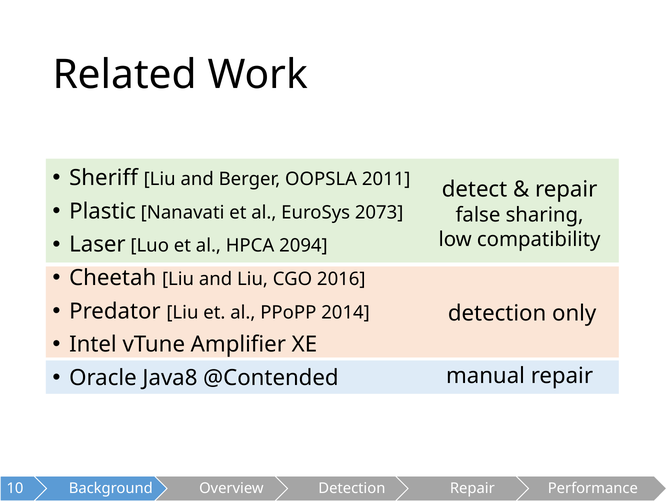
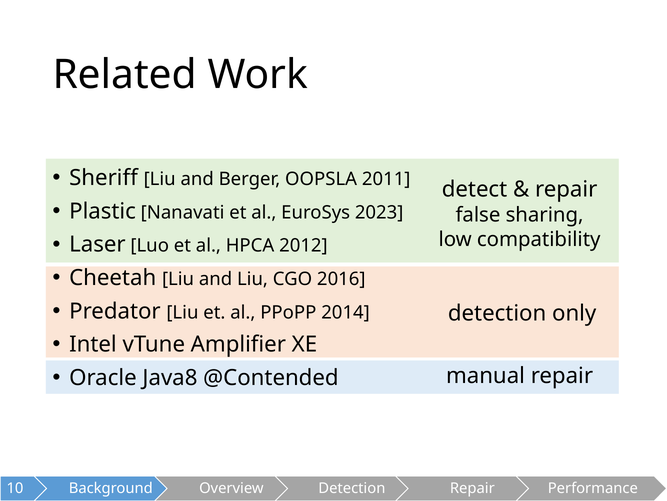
2073: 2073 -> 2023 (379, 212)
2094: 2094 -> 2012 (303, 245)
